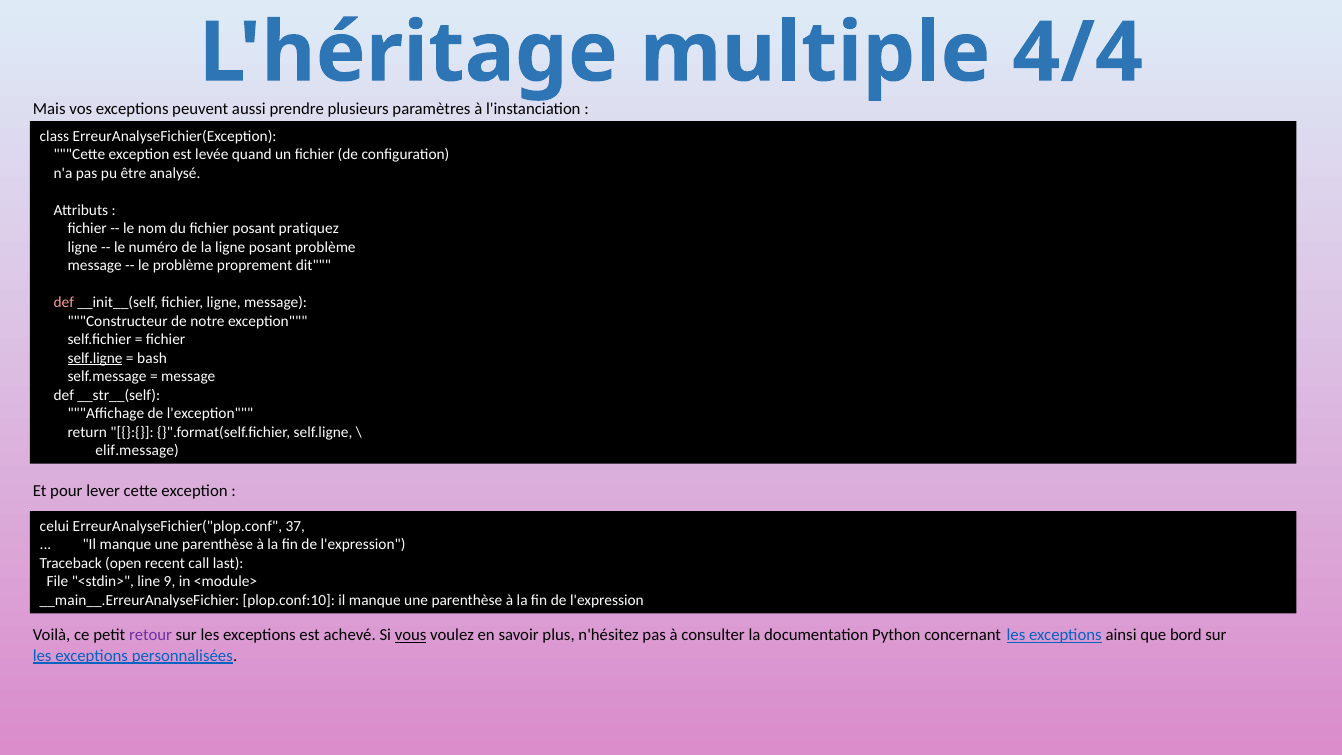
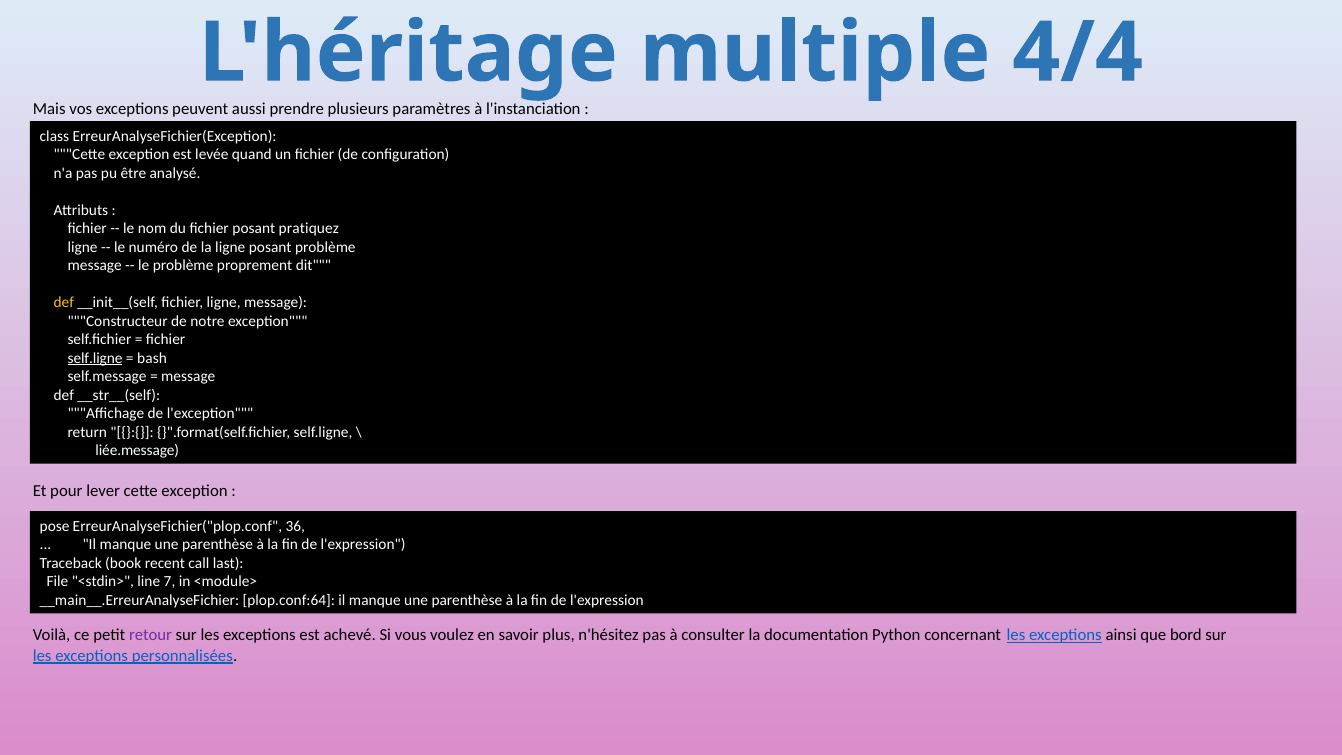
def colour: pink -> yellow (64, 303)
elif.message: elif.message -> liée.message (137, 450)
celui: celui -> pose (55, 526)
37: 37 -> 36 (295, 526)
open: open -> book (123, 563)
9: 9 -> 7 (170, 582)
plop.conf:10: plop.conf:10 -> plop.conf:64 (289, 600)
vous underline: present -> none (411, 635)
